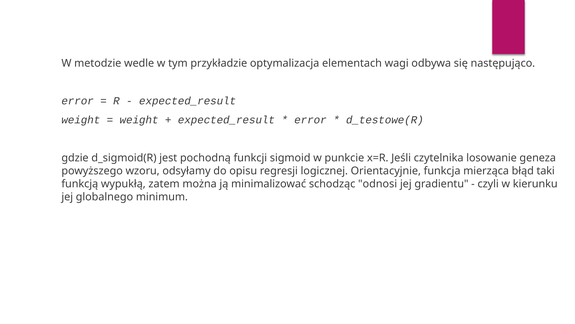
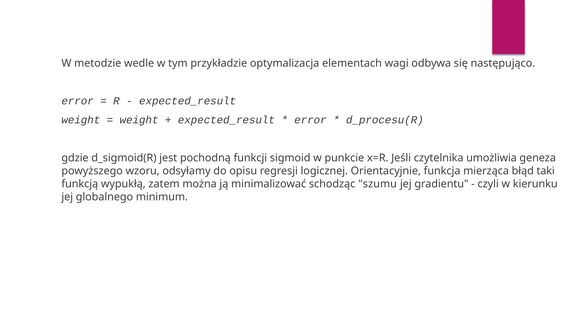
d_testowe(R: d_testowe(R -> d_procesu(R (385, 120)
losowanie: losowanie -> umożliwia (492, 158)
odnosi: odnosi -> szumu (378, 184)
